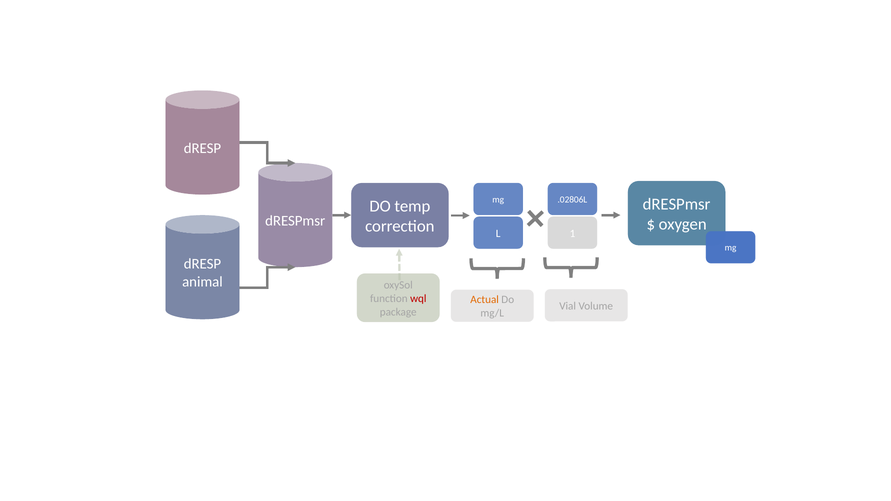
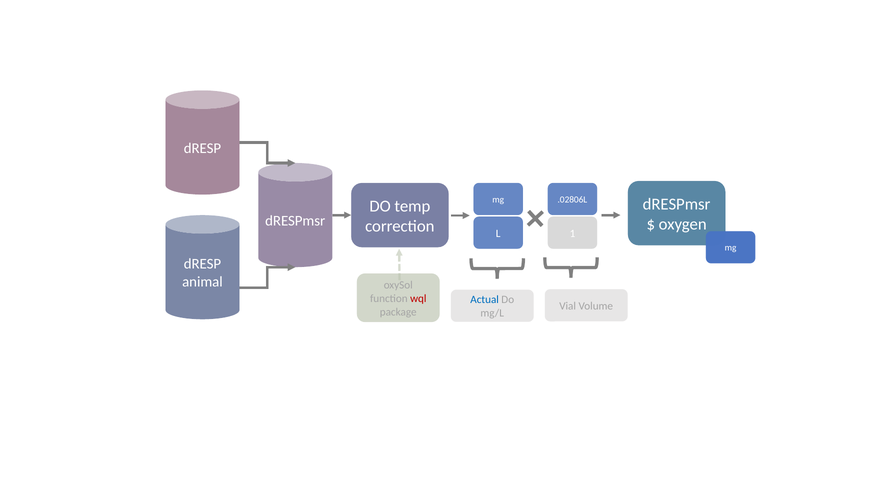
Actual colour: orange -> blue (485, 300)
